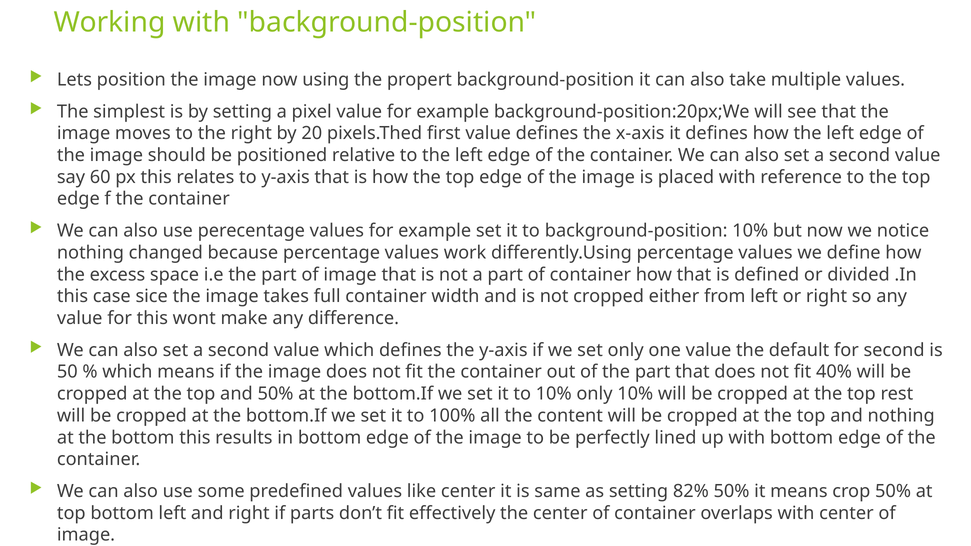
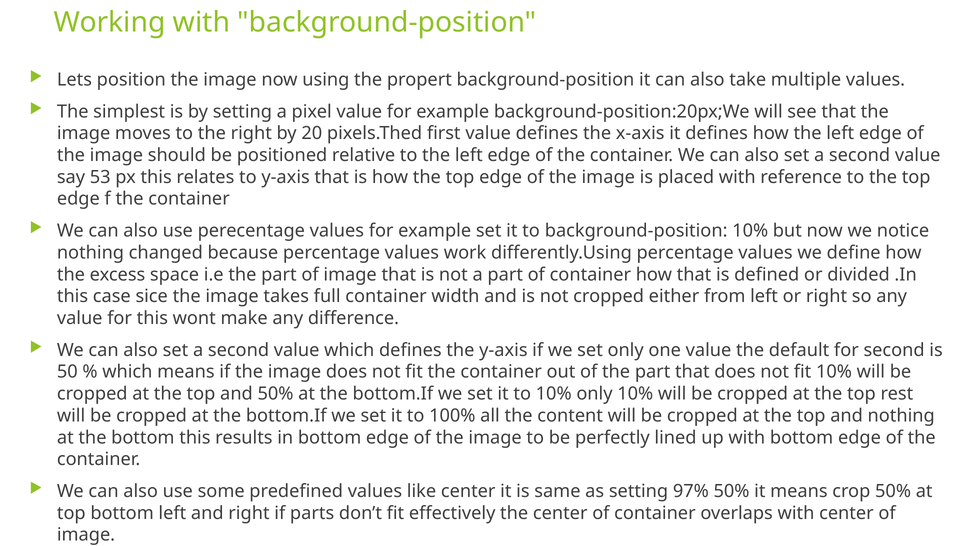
60: 60 -> 53 (100, 177)
fit 40%: 40% -> 10% (834, 372)
82%: 82% -> 97% (691, 491)
